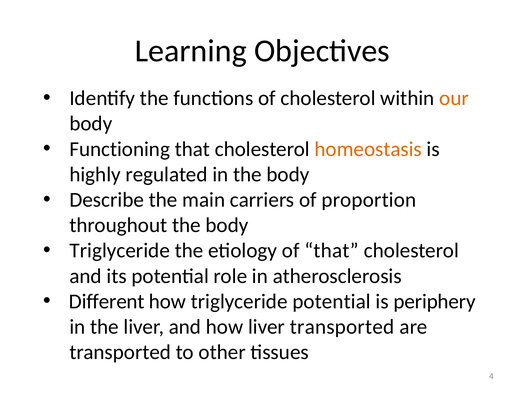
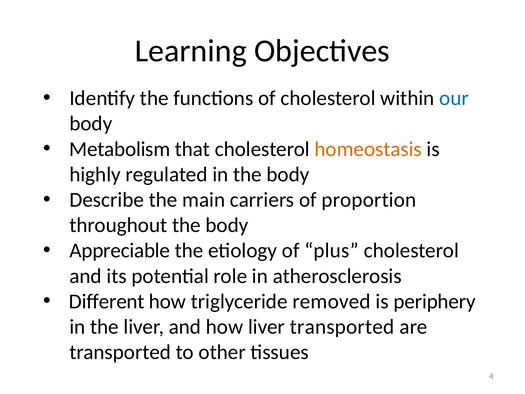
our colour: orange -> blue (454, 98)
Functioning: Functioning -> Metabolism (120, 149)
Triglyceride: Triglyceride -> Appreciable (120, 250)
of that: that -> plus (332, 250)
triglyceride potential: potential -> removed (332, 301)
